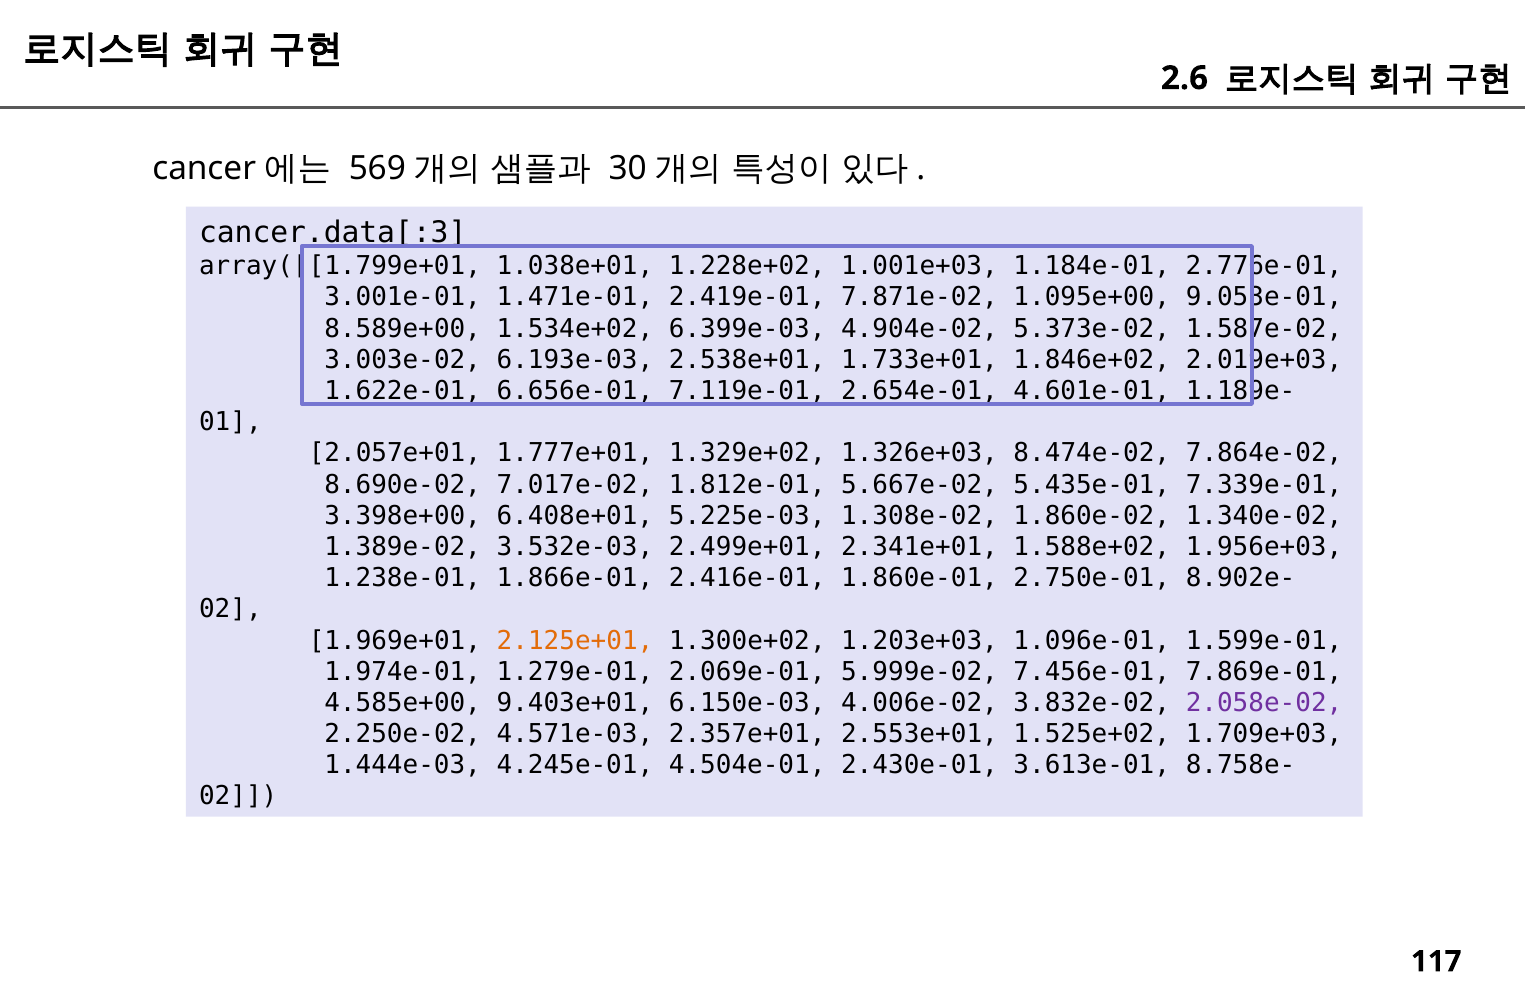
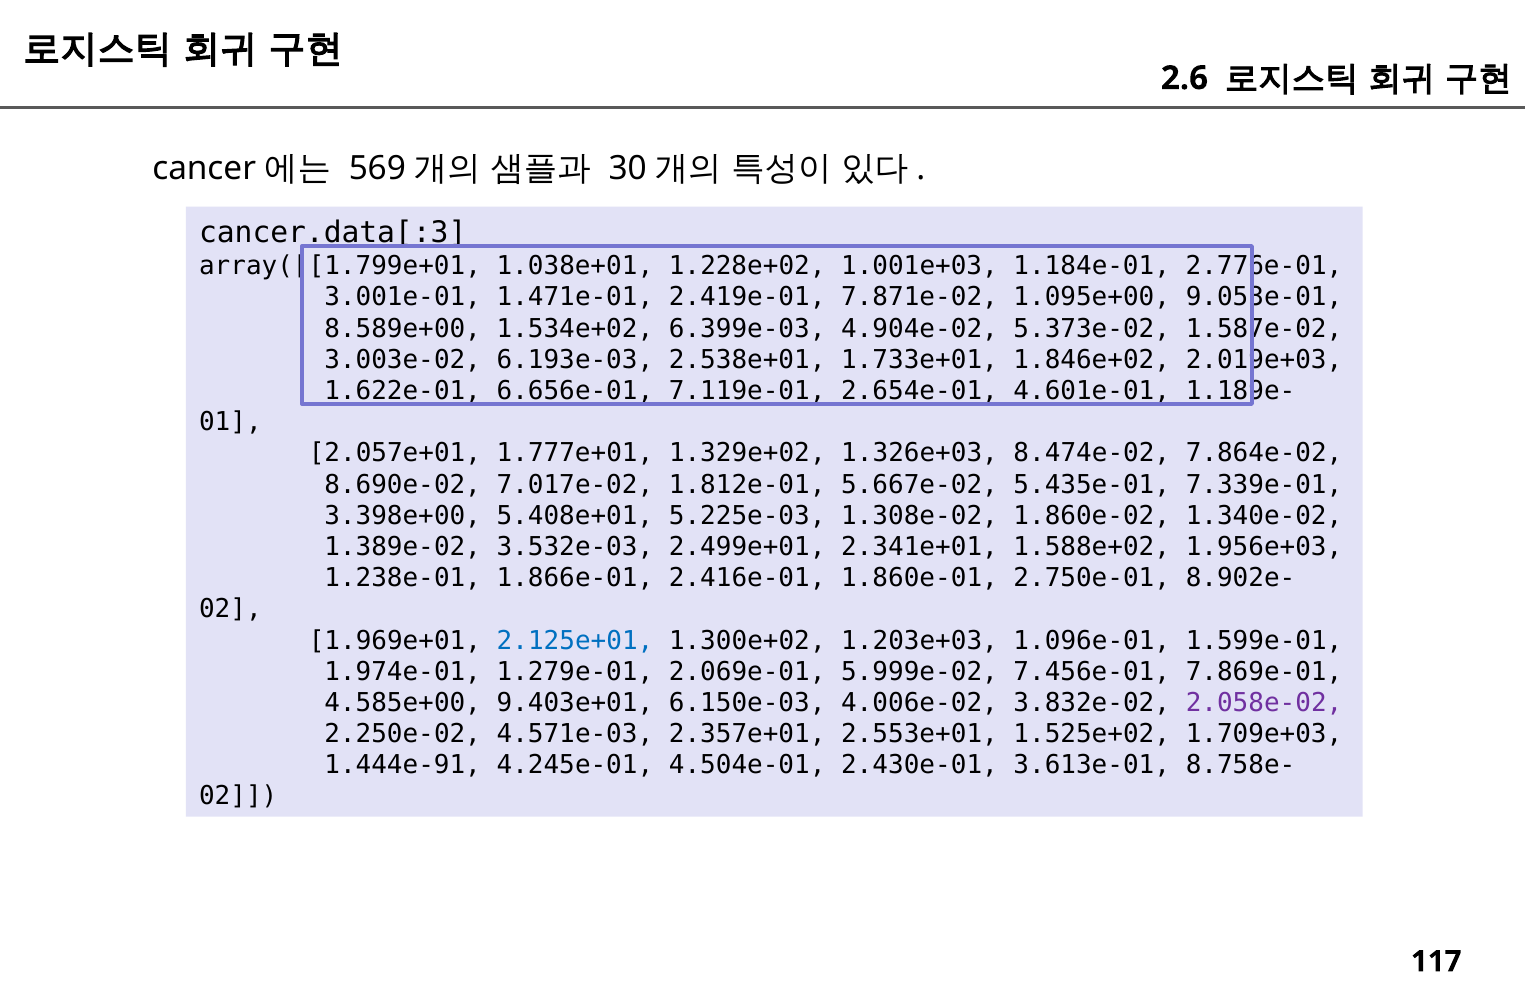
6.408e+01: 6.408e+01 -> 5.408e+01 (575, 516)
2.125e+01 colour: orange -> blue (575, 640)
1.444e-03: 1.444e-03 -> 1.444e-91 (403, 765)
